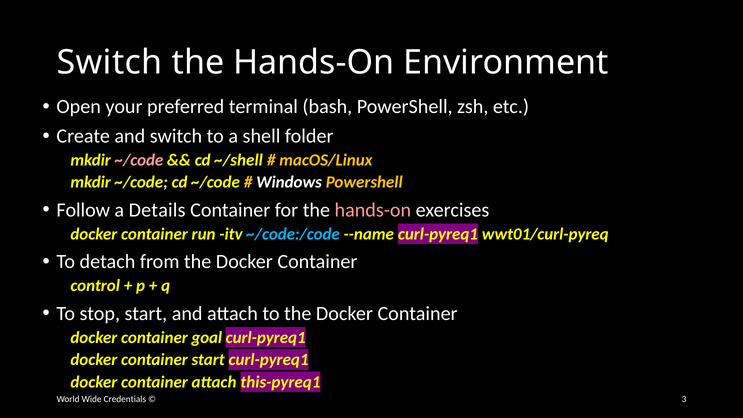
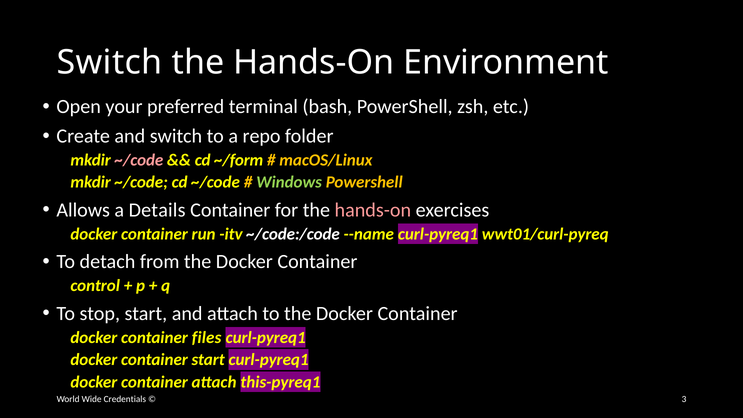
shell: shell -> repo (262, 136)
~/shell: ~/shell -> ~/form (239, 160)
Windows colour: white -> light green (289, 182)
Follow: Follow -> Allows (83, 210)
~/code:/code colour: light blue -> white (293, 234)
goal: goal -> files (207, 337)
